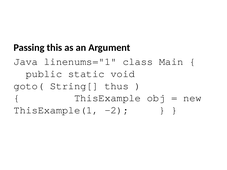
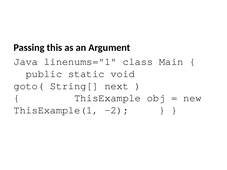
thus: thus -> next (117, 86)
